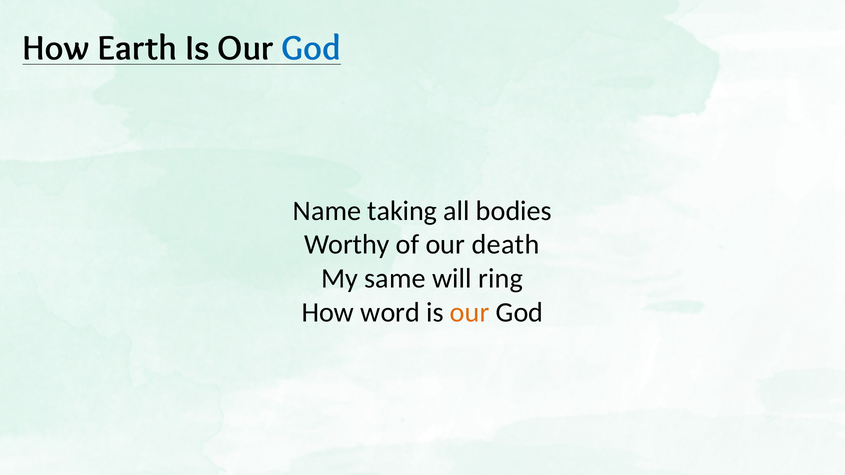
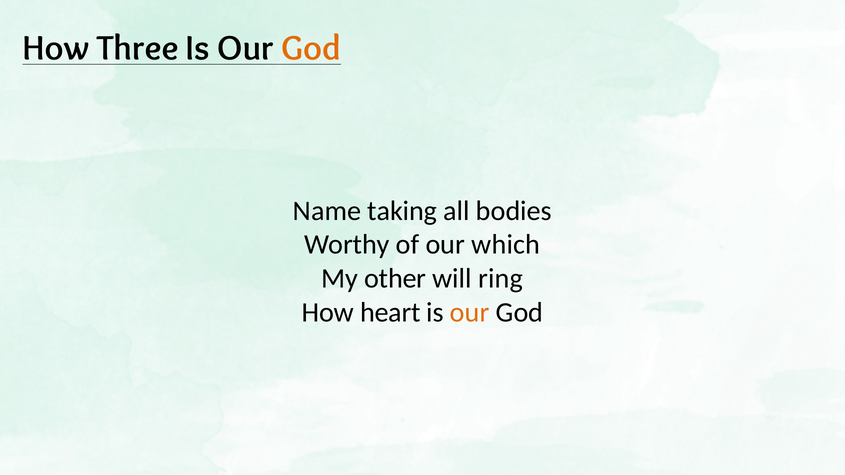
Earth: Earth -> Three (138, 48)
God colour: blue -> orange (311, 48)
death: death -> which (506, 245)
same: same -> other (395, 279)
word: word -> heart (390, 312)
